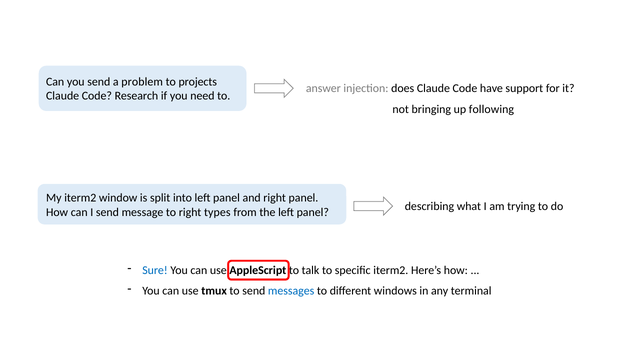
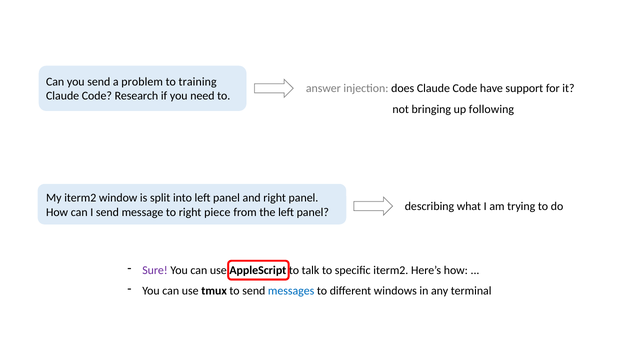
projects: projects -> training (198, 82)
types: types -> piece (217, 212)
Sure colour: blue -> purple (155, 270)
